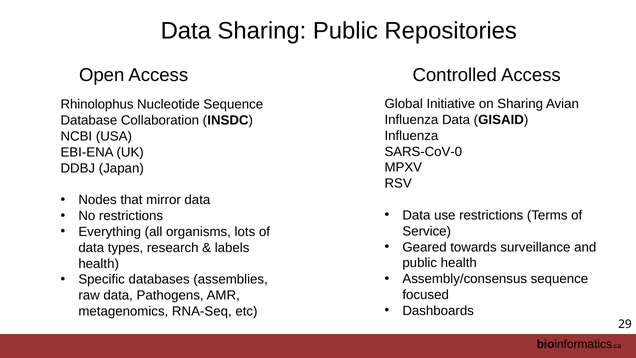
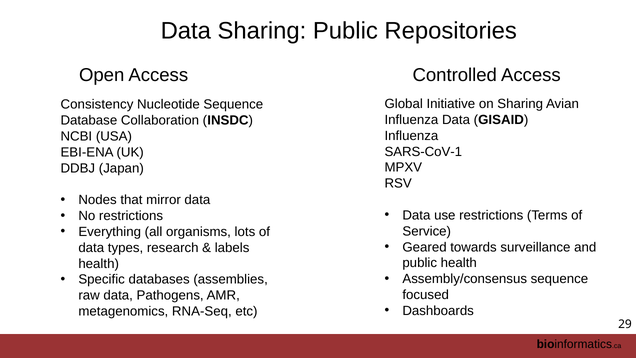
Rhinolophus: Rhinolophus -> Consistency (97, 104)
SARS-CoV-0: SARS-CoV-0 -> SARS-CoV-1 (423, 152)
